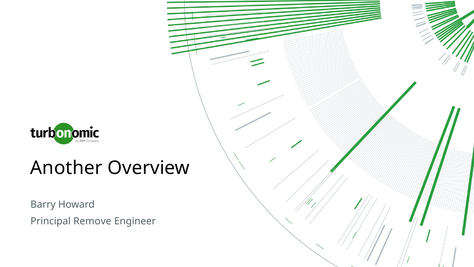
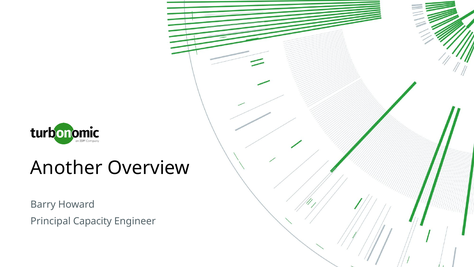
Remove: Remove -> Capacity (92, 221)
